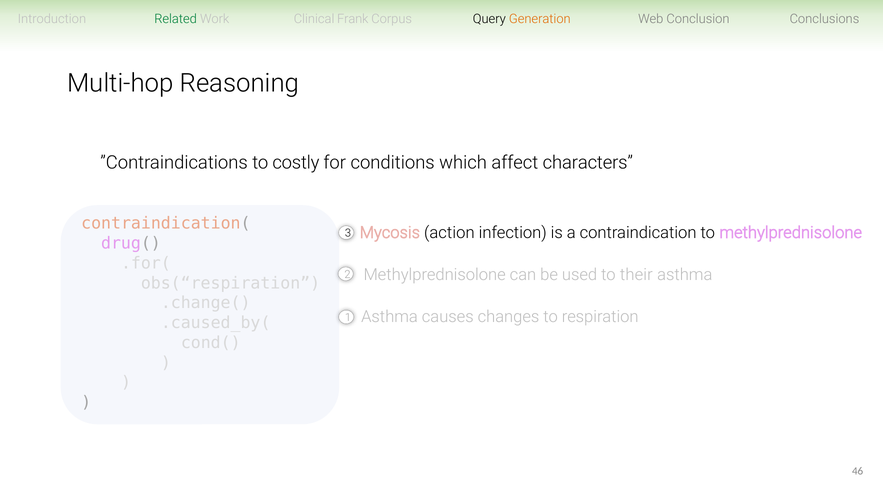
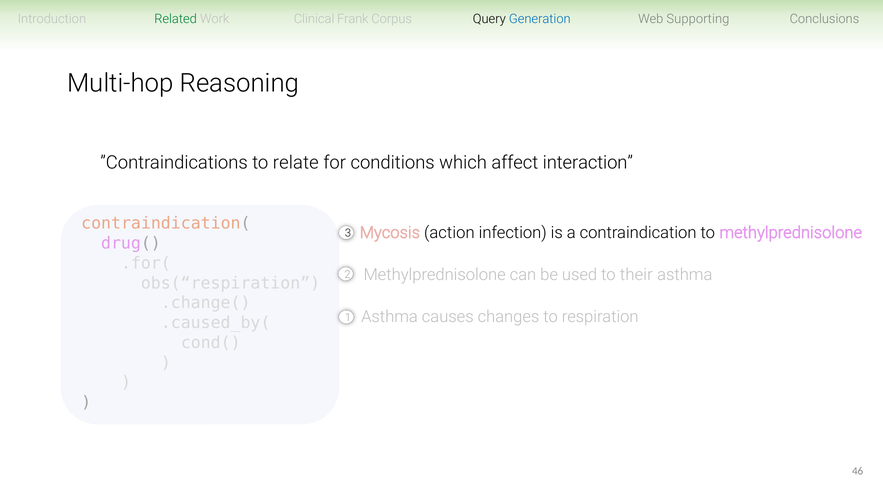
Generation colour: orange -> blue (540, 19)
Conclusion: Conclusion -> Supporting (698, 19)
costly: costly -> relate (296, 163)
characters: characters -> interaction (588, 163)
